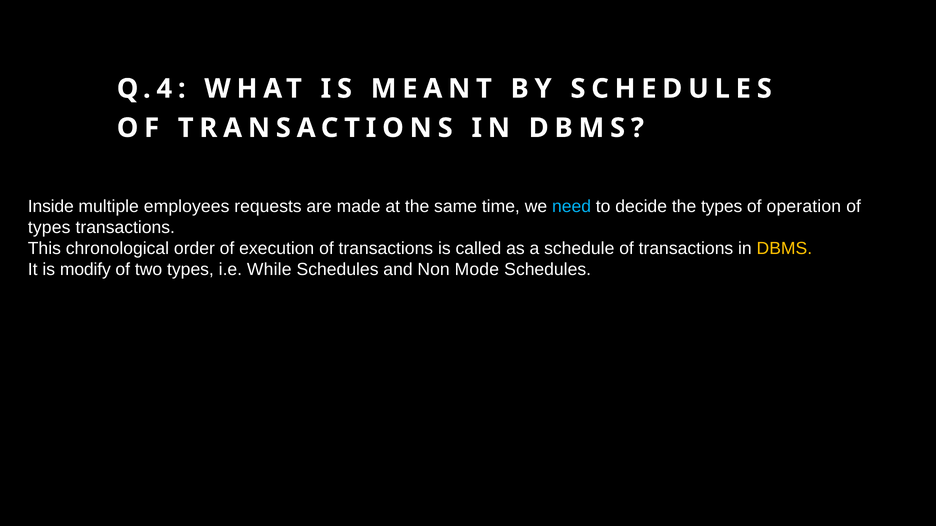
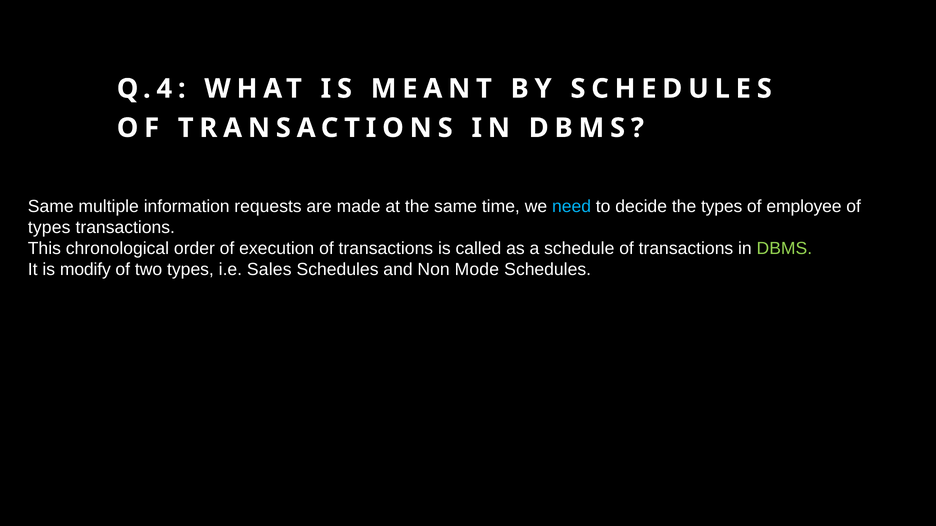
Inside: Inside -> Same (51, 206)
employees: employees -> information (187, 206)
operation: operation -> employee (804, 206)
DBMS colour: yellow -> light green (784, 249)
While: While -> Sales (269, 270)
